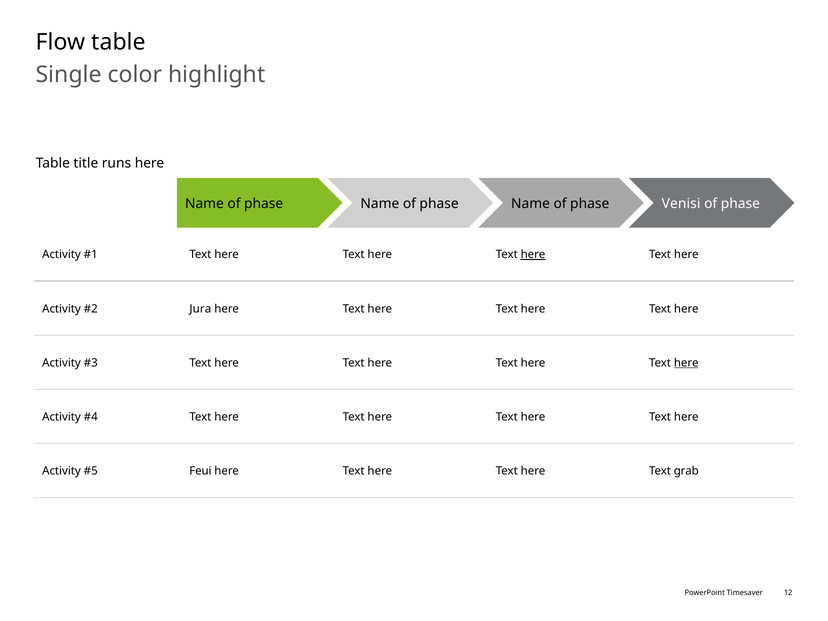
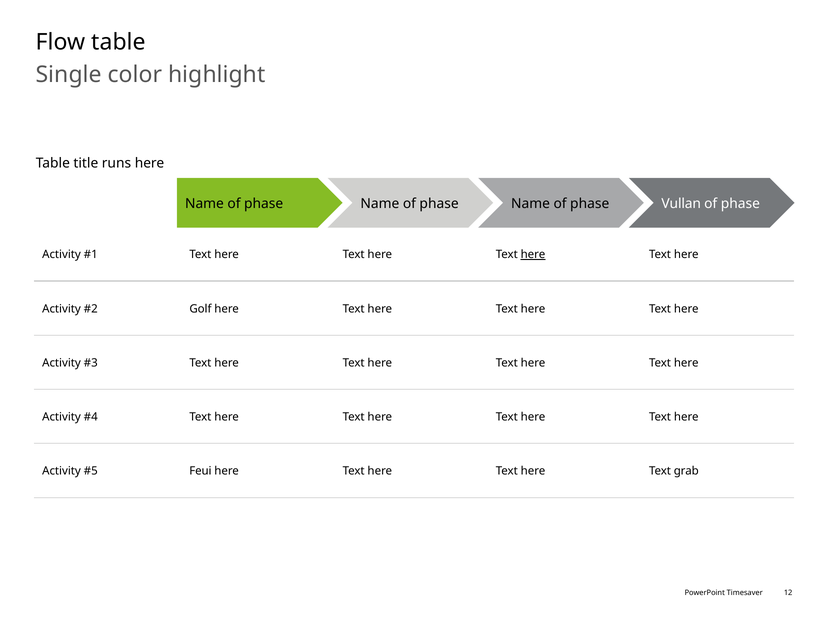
Venisi: Venisi -> Vullan (681, 204)
Jura: Jura -> Golf (200, 309)
here underline: present -> none (686, 363)
